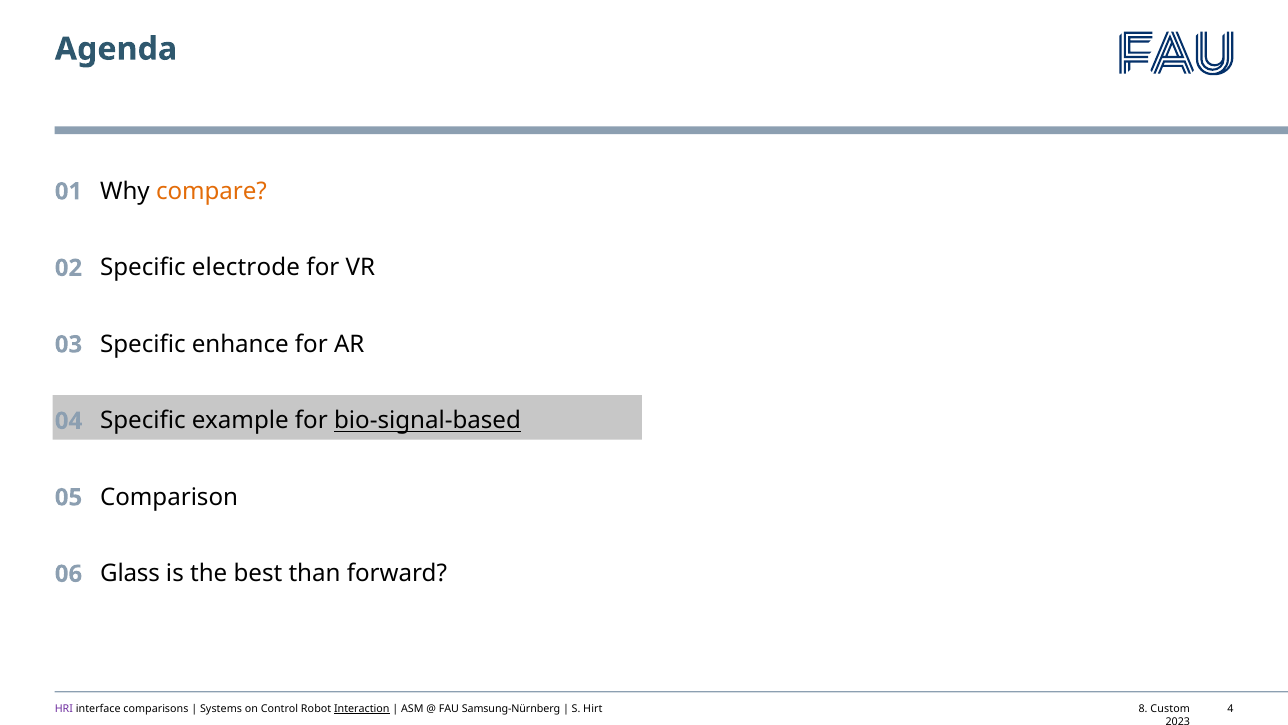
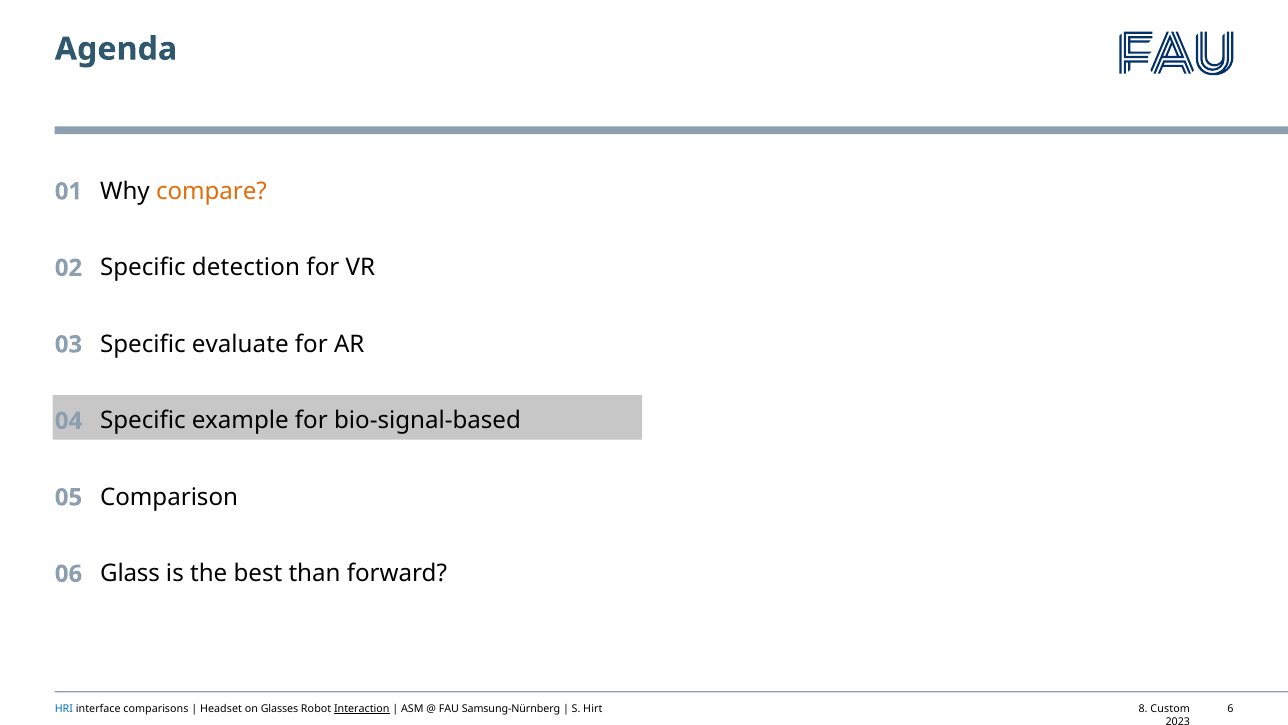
electrode: electrode -> detection (246, 268)
enhance: enhance -> evaluate (240, 344)
bio-signal-based underline: present -> none (428, 421)
HRI colour: purple -> blue (64, 708)
Systems: Systems -> Headset (221, 708)
Control: Control -> Glasses (280, 708)
4: 4 -> 6 (1230, 708)
